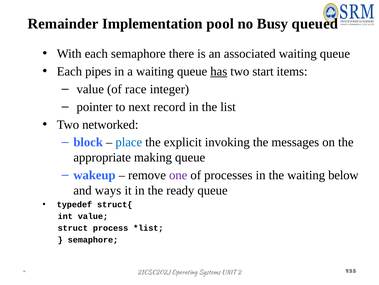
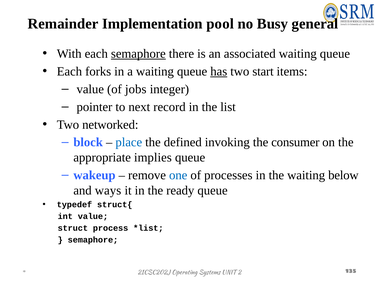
queued: queued -> general (315, 24)
semaphore underline: none -> present (138, 54)
pipes: pipes -> forks (98, 71)
race: race -> jobs (136, 89)
explicit: explicit -> defined (183, 142)
messages: messages -> consumer (295, 142)
making: making -> implies (153, 157)
one colour: purple -> blue (178, 175)
